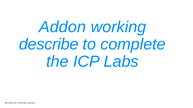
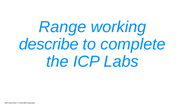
Addon: Addon -> Range (62, 27)
